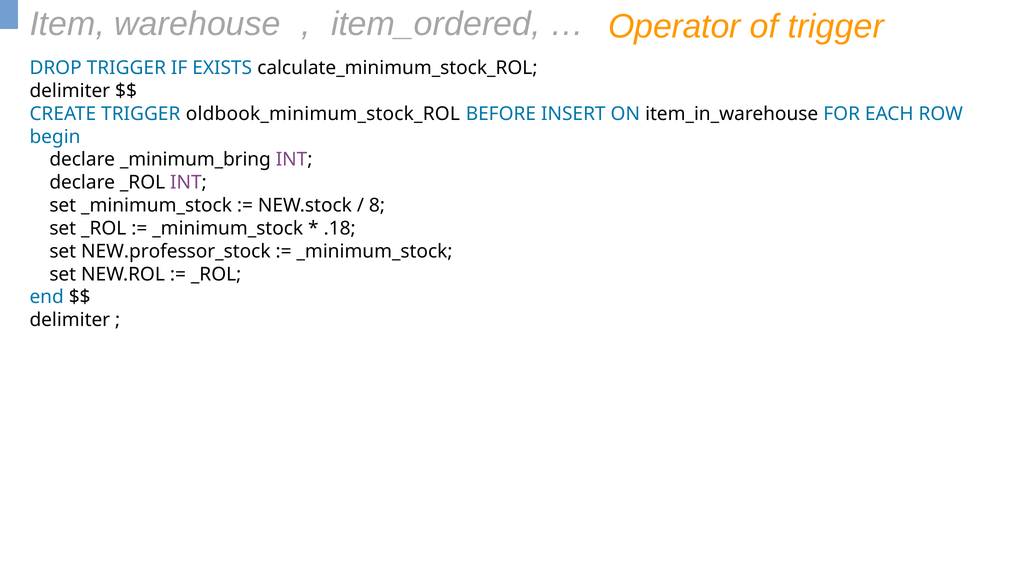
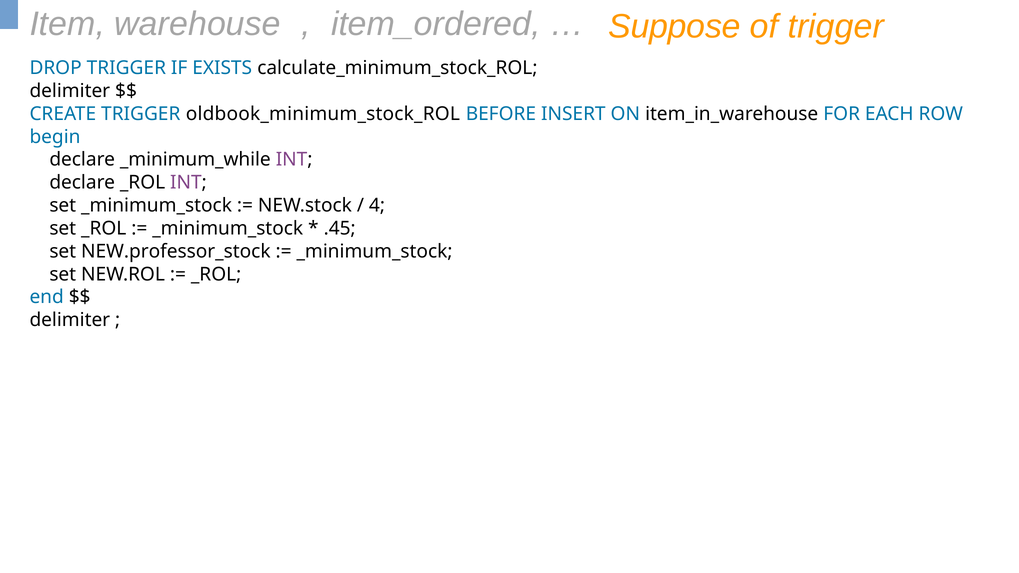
Operator: Operator -> Suppose (674, 27)
_minimum_bring: _minimum_bring -> _minimum_while (195, 160)
8: 8 -> 4 (377, 206)
.18: .18 -> .45 (340, 229)
